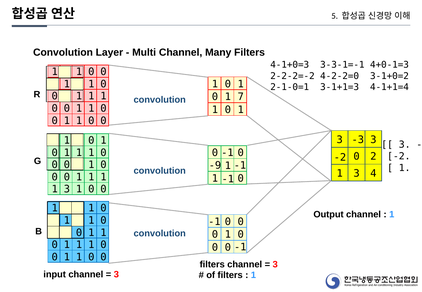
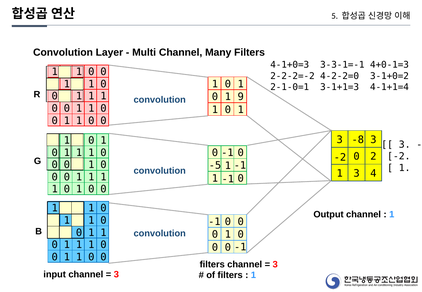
7: 7 -> 9 (241, 97)
-3: -3 -> -8 (358, 140)
-9: -9 -> -5 (215, 166)
3: 3 -> 0 (67, 189)
